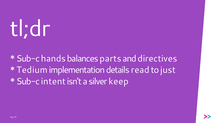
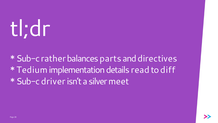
hands: hands -> rather (53, 58)
just: just -> diff (168, 70)
intent: intent -> driver (53, 81)
keep: keep -> meet (119, 81)
